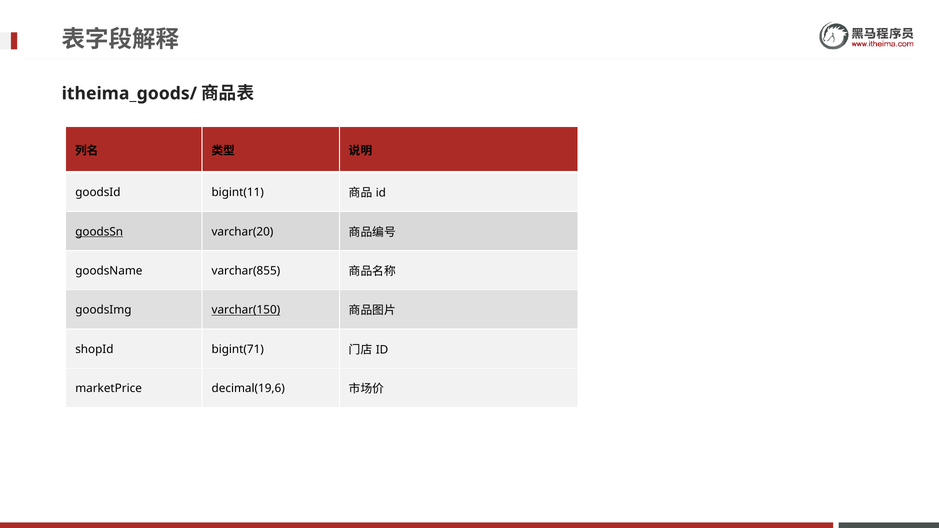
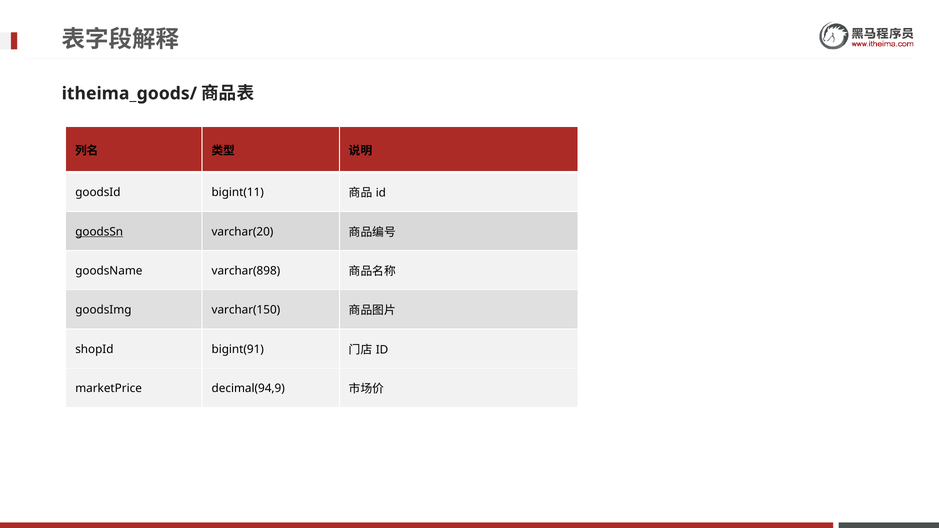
varchar(855: varchar(855 -> varchar(898 (246, 271)
varchar(150 underline: present -> none (246, 310)
bigint(71: bigint(71 -> bigint(91 (238, 349)
decimal(19,6: decimal(19,6 -> decimal(94,9 (248, 389)
